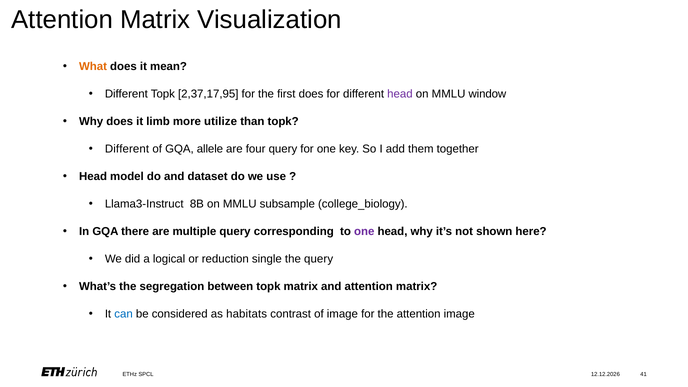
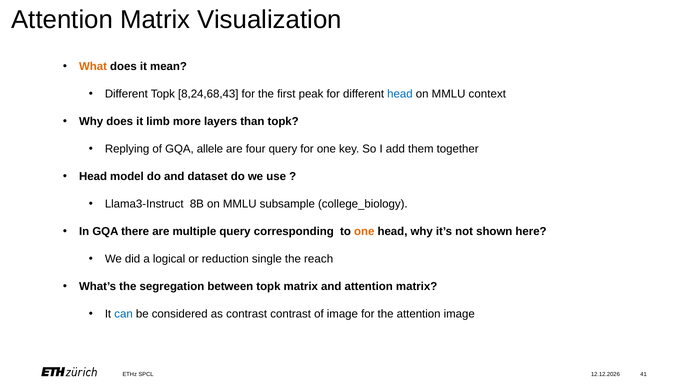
2,37,17,95: 2,37,17,95 -> 8,24,68,43 (208, 94)
first does: does -> peak (311, 94)
head colour: purple -> blue (400, 94)
window: window -> context (487, 94)
utilize: utilize -> layers (221, 122)
Different: Different -> Replying (127, 149)
one colour: purple -> orange (364, 232)
the query: query -> reach (319, 259)
as habitats: habitats -> contrast (247, 314)
